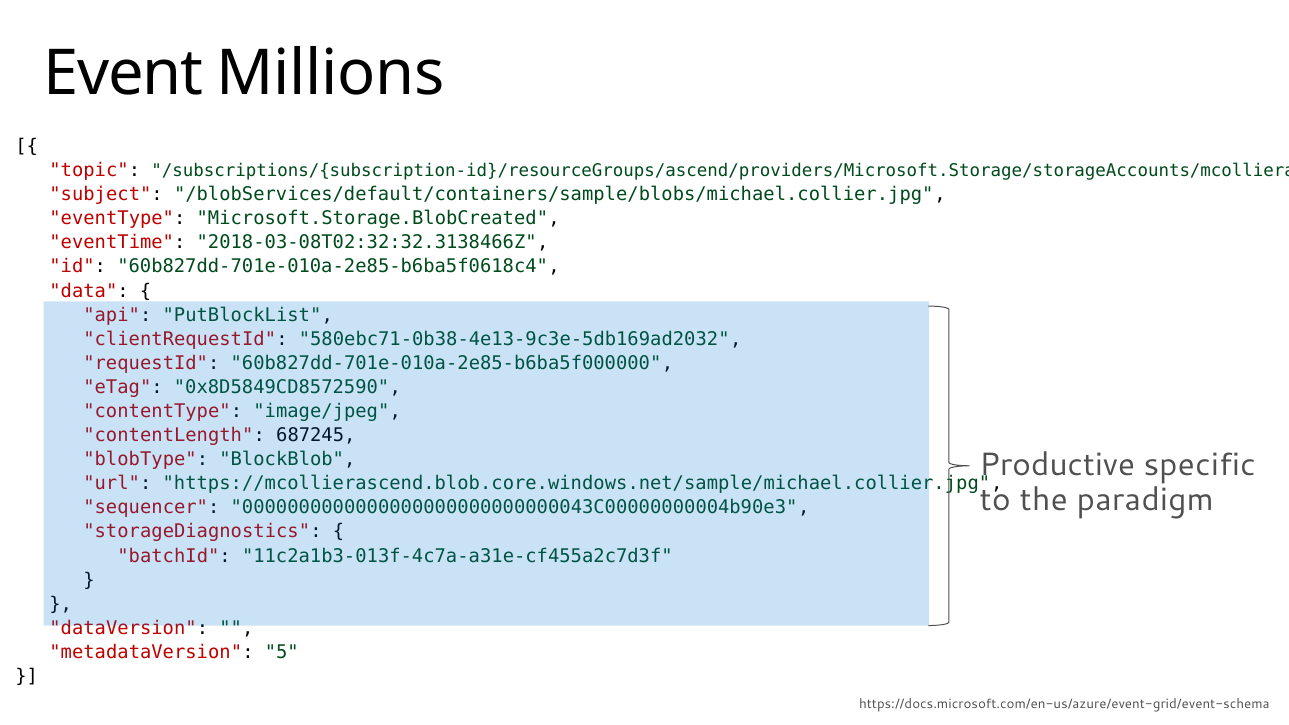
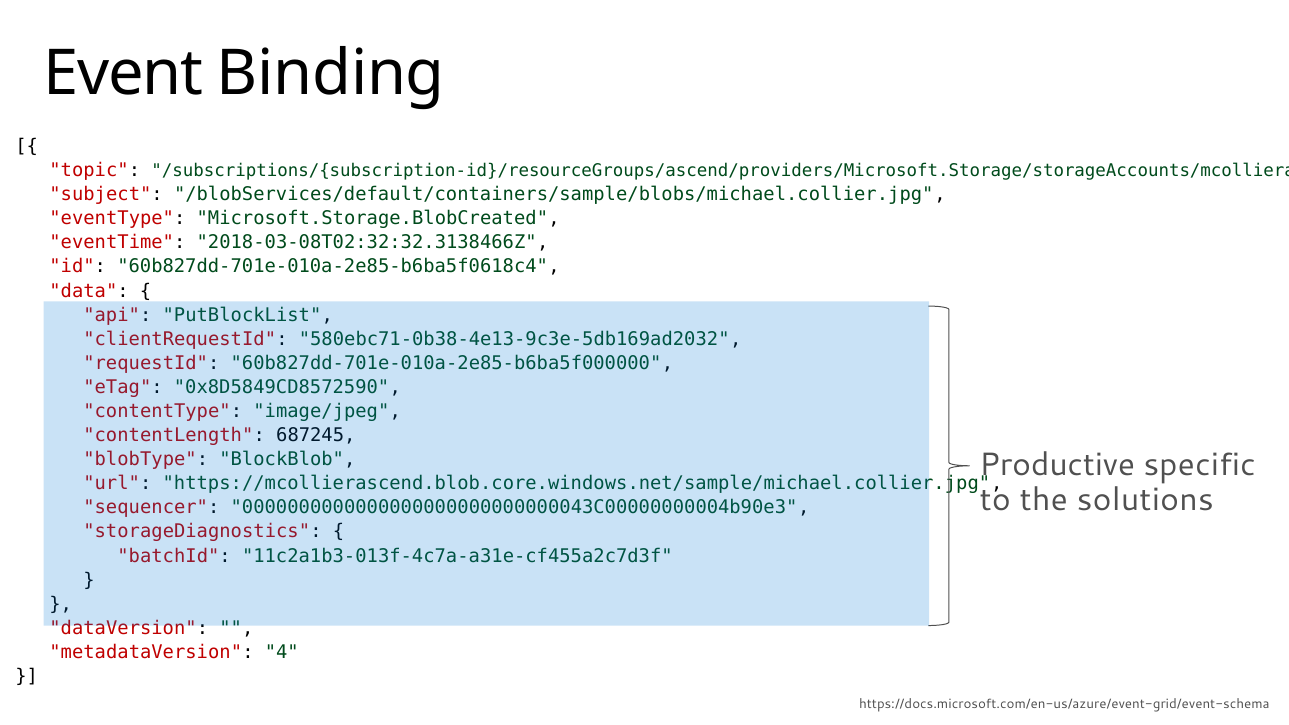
Millions: Millions -> Binding (331, 74)
paradigm: paradigm -> solutions (1145, 500)
5: 5 -> 4 (282, 652)
